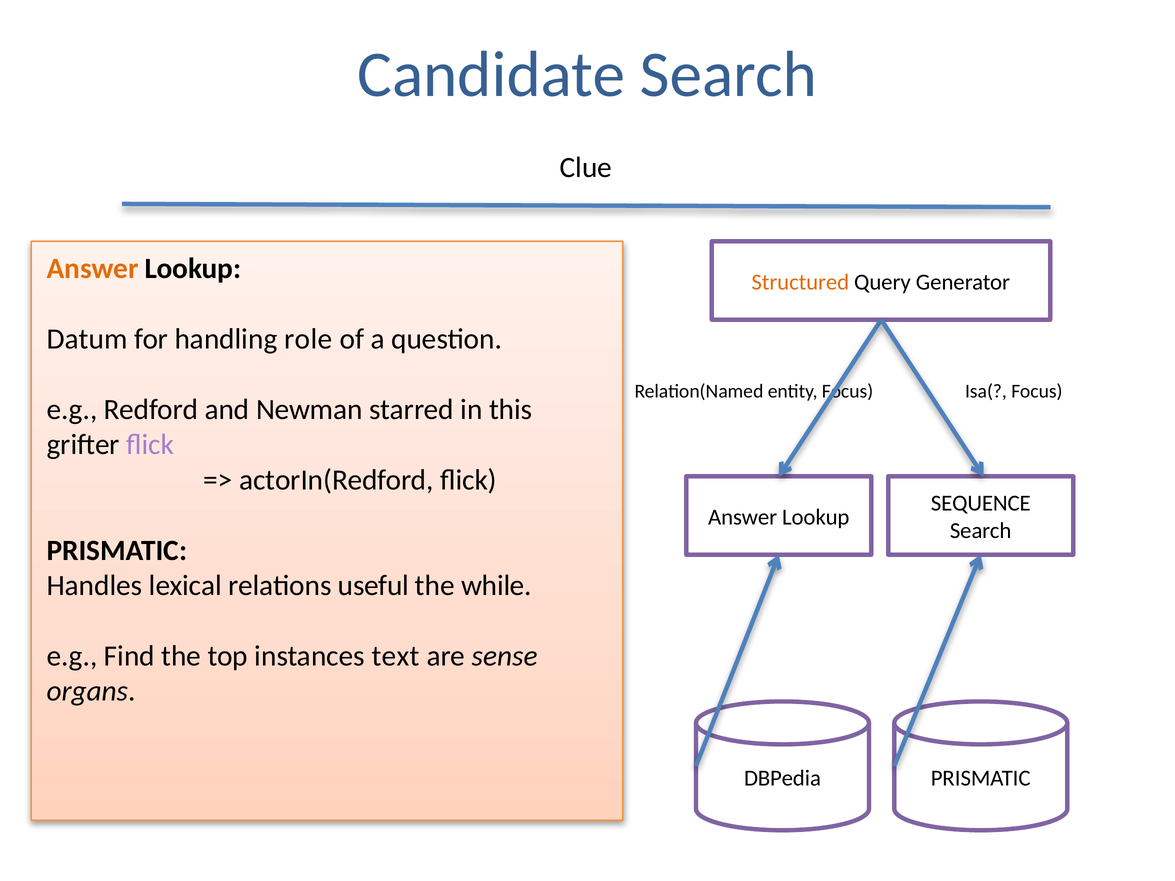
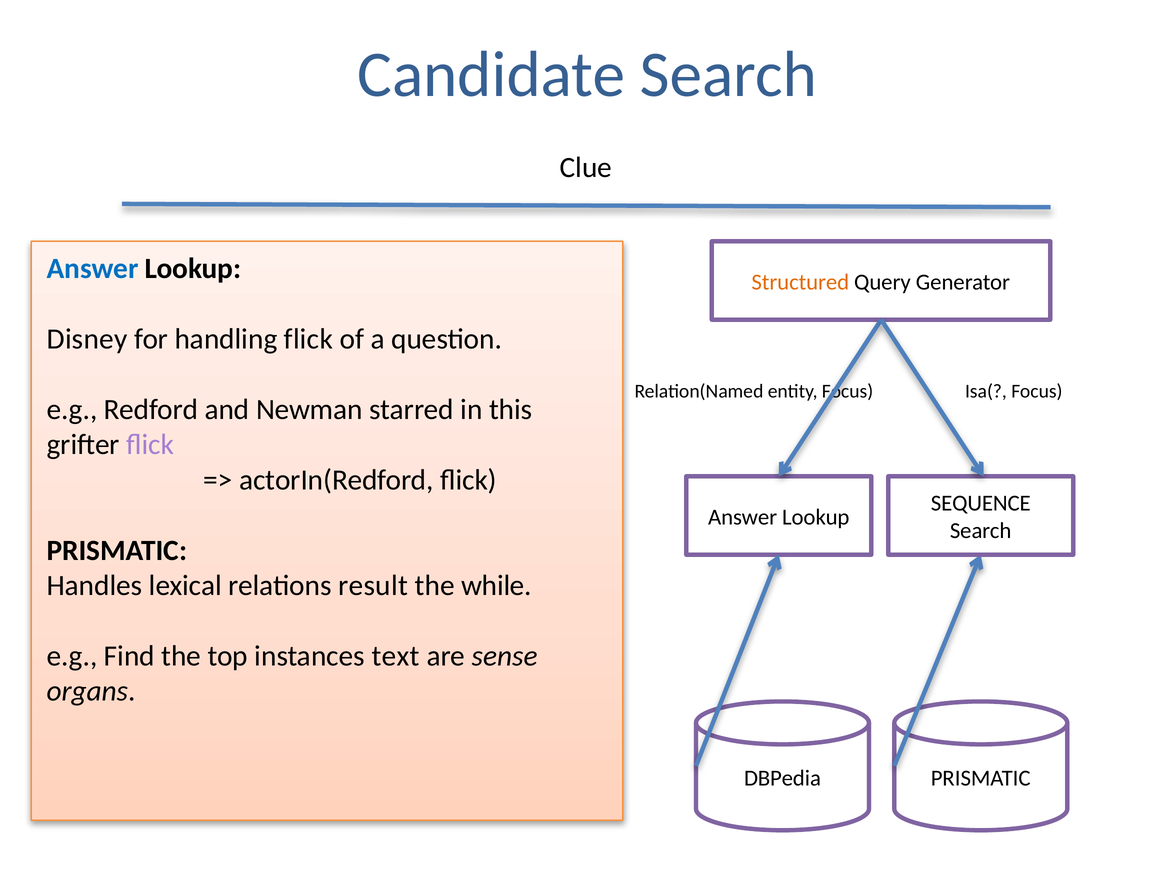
Answer colour: orange -> blue (93, 269)
Datum: Datum -> Disney (87, 339)
handling role: role -> flick (308, 339)
useful: useful -> result (373, 586)
